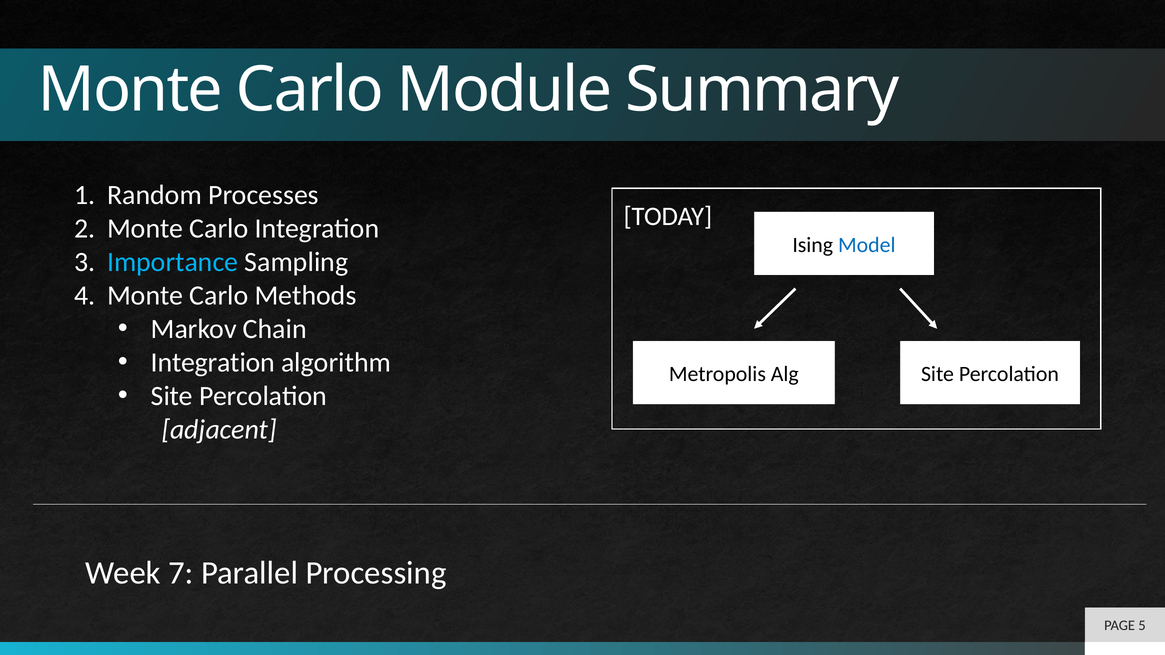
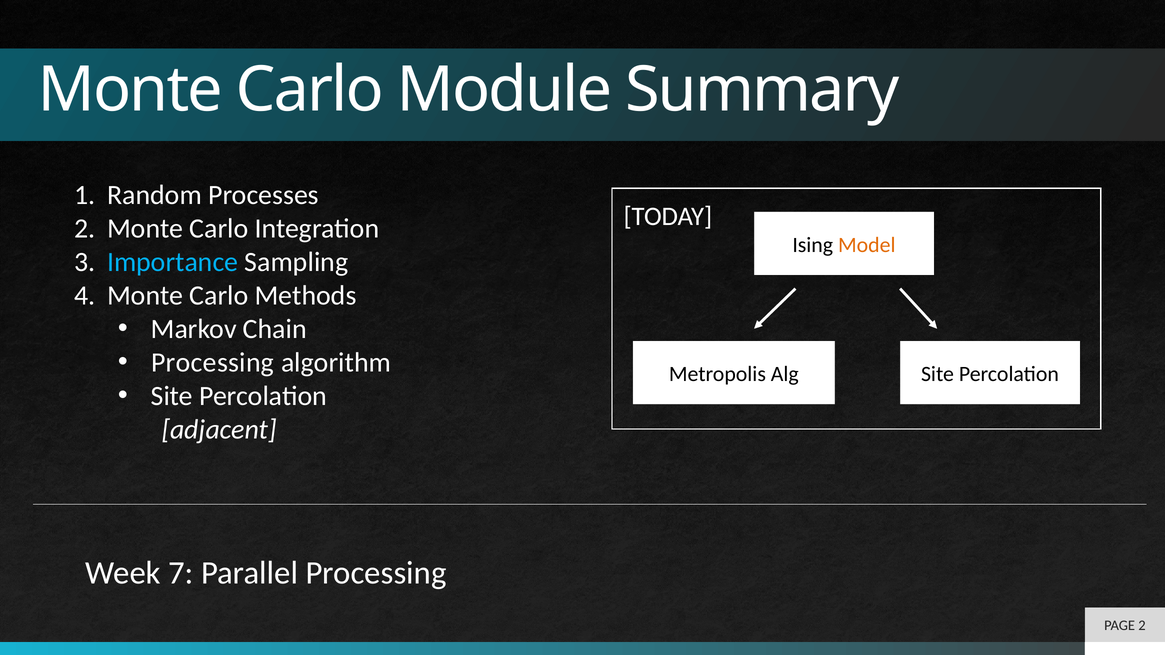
Model colour: blue -> orange (867, 245)
Integration: Integration -> Processing (213, 363)
PAGE 5: 5 -> 2 (1142, 626)
